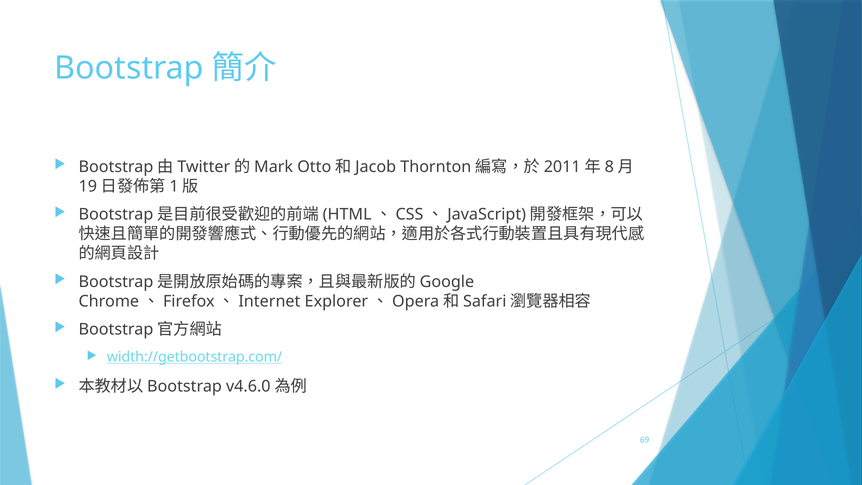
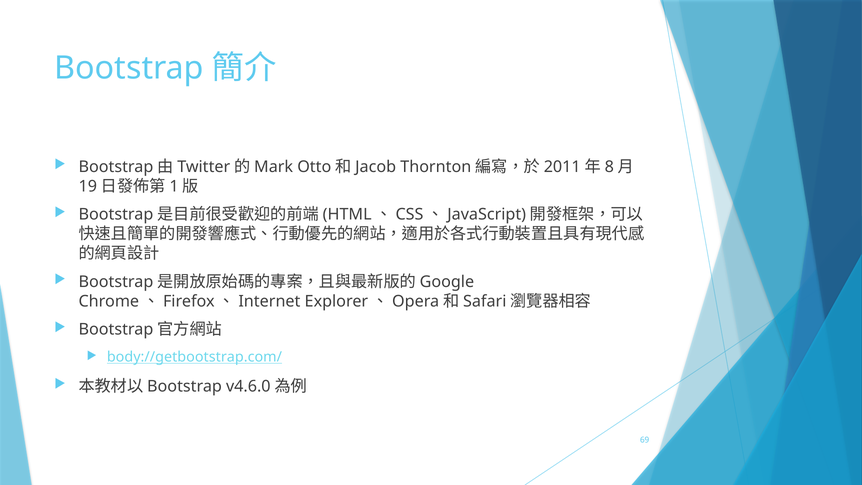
width://getbootstrap.com/: width://getbootstrap.com/ -> body://getbootstrap.com/ (194, 357)
